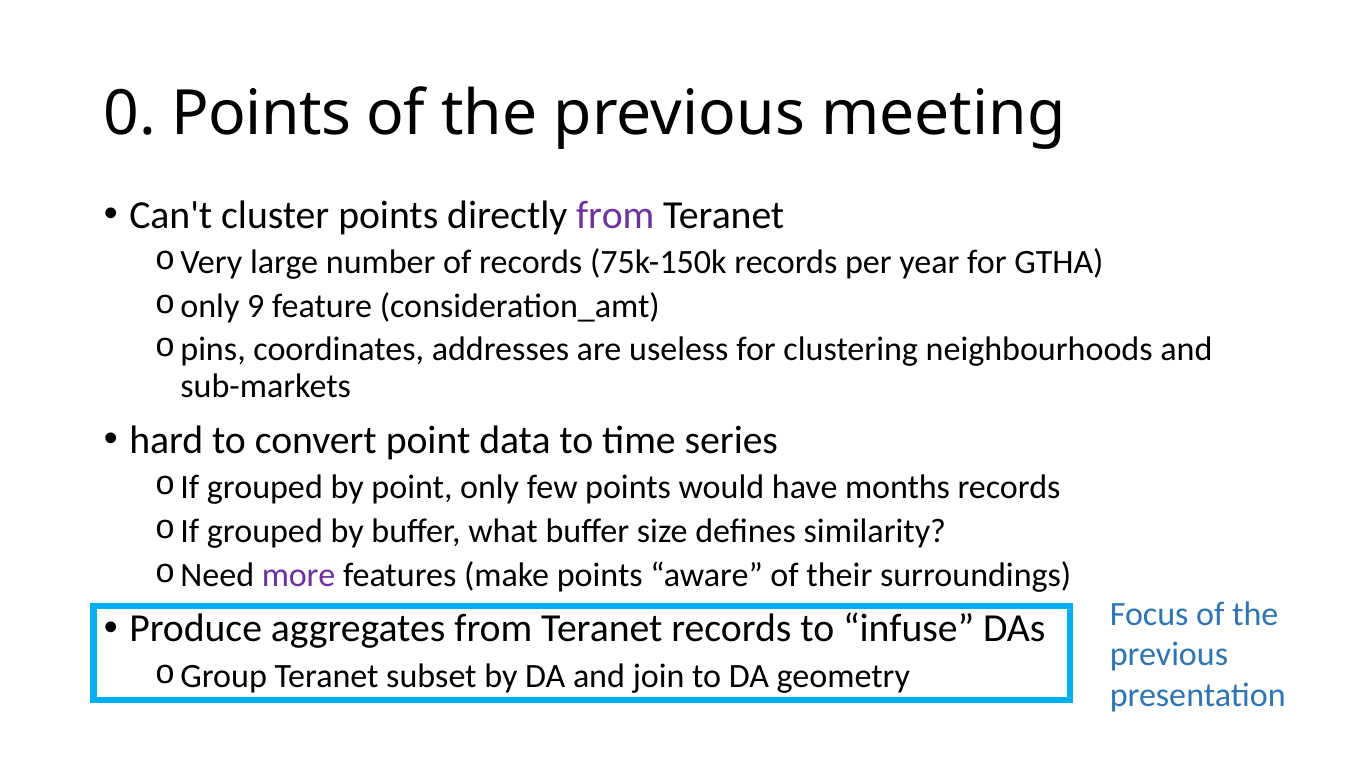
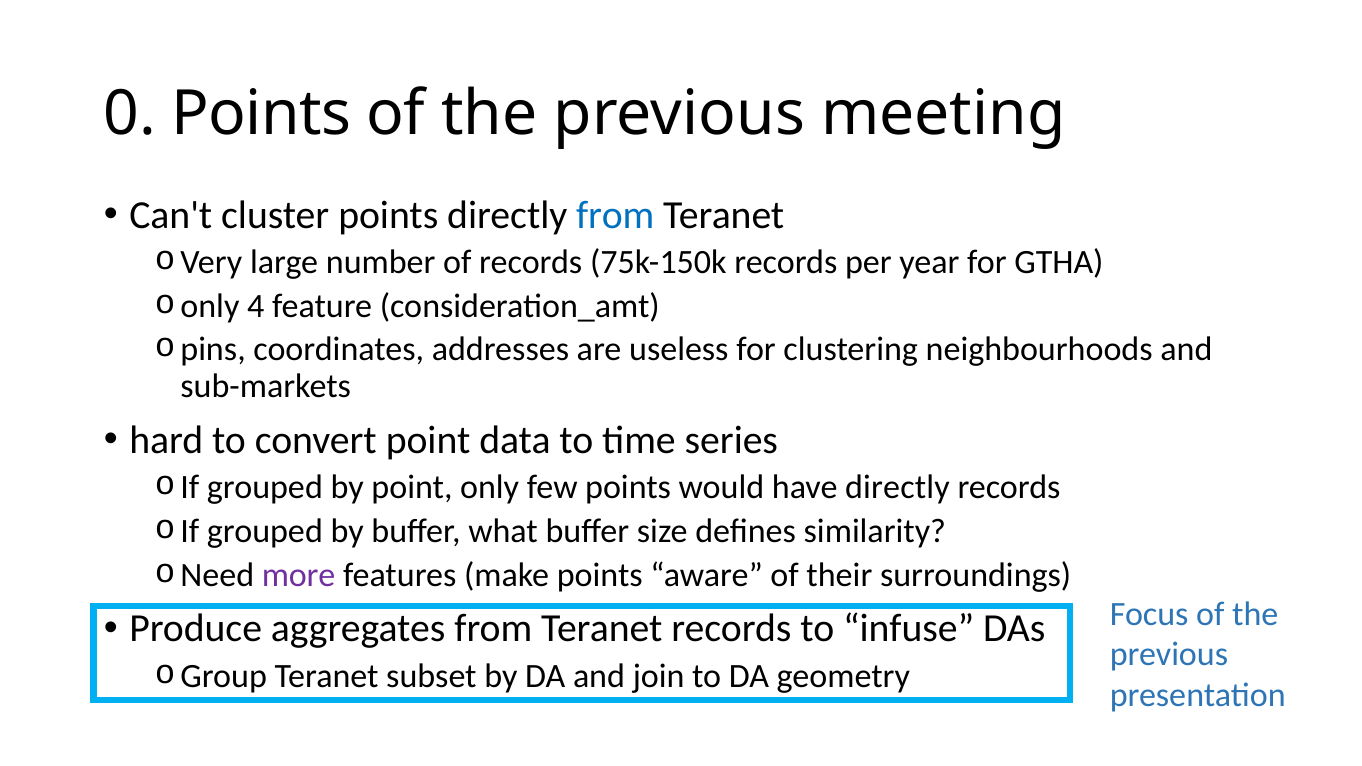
from colour: purple -> blue (615, 215)
9: 9 -> 4 (256, 306)
have months: months -> directly (897, 487)
